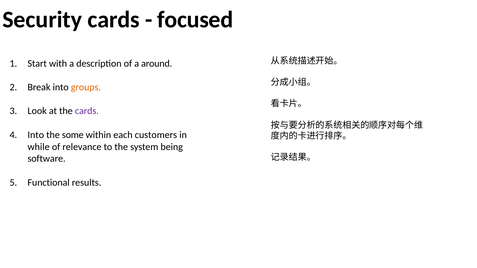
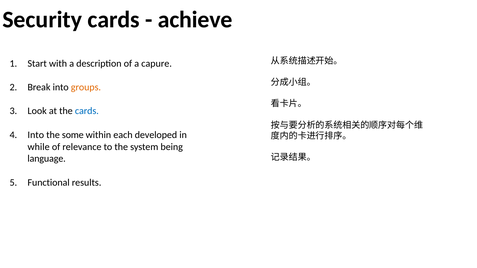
focused: focused -> achieve (195, 20)
around: around -> capure (157, 63)
cards colour: purple -> blue (87, 111)
customers: customers -> developed (156, 135)
software: software -> language (47, 159)
